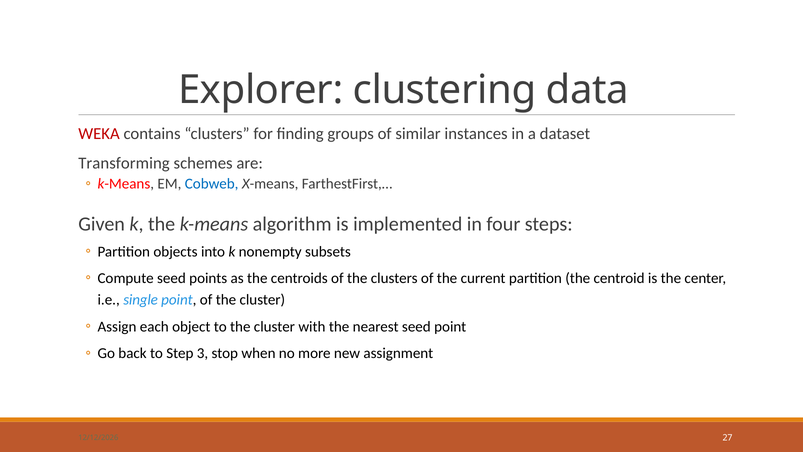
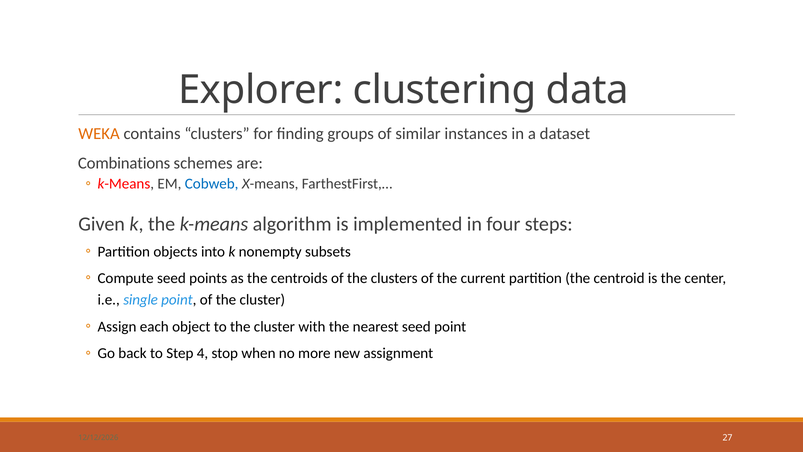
WEKA colour: red -> orange (99, 134)
Transforming: Transforming -> Combinations (124, 163)
3: 3 -> 4 (203, 353)
